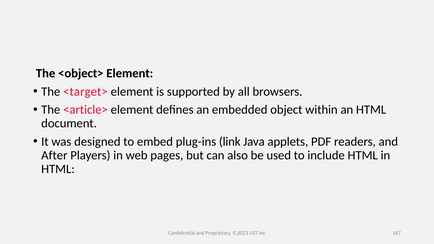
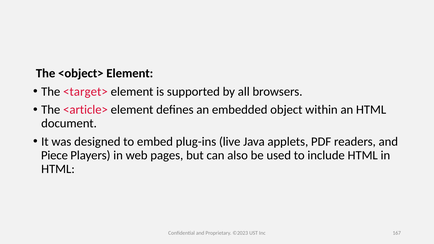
link: link -> live (230, 142)
After: After -> Piece (54, 155)
